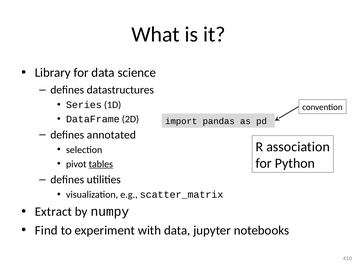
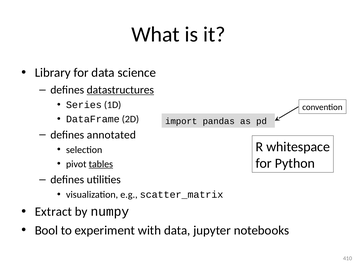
datastructures underline: none -> present (120, 90)
association: association -> whitespace (298, 147)
Find: Find -> Bool (46, 231)
